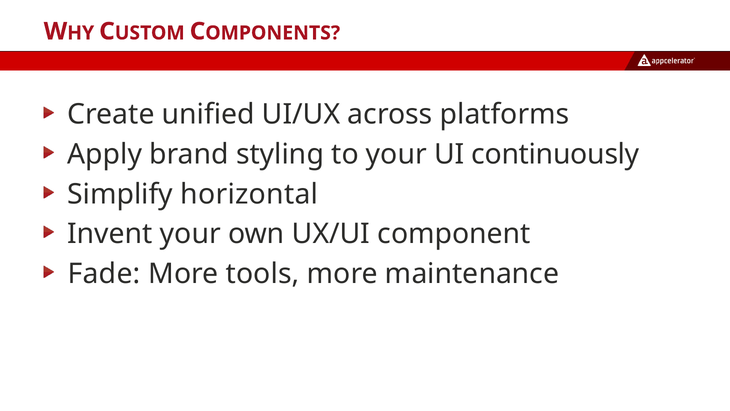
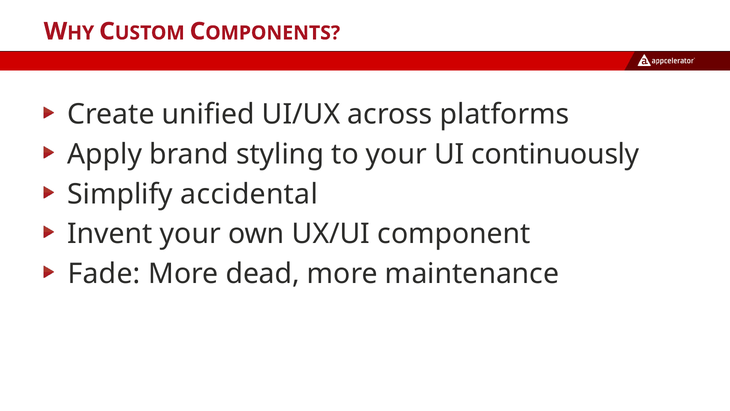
horizontal: horizontal -> accidental (249, 194)
tools: tools -> dead (263, 274)
